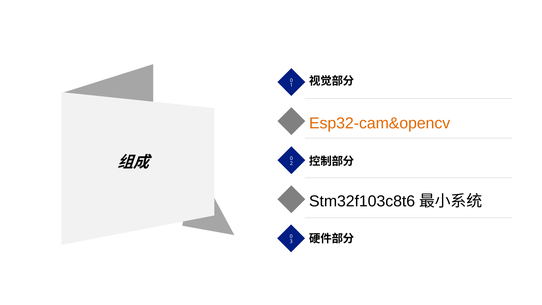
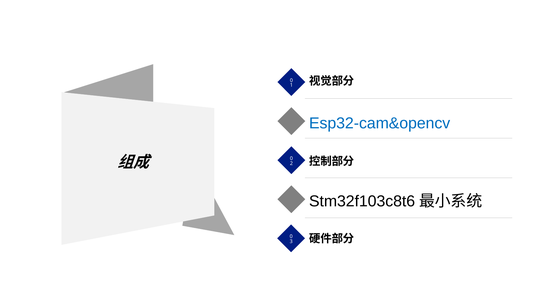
Esp32-cam&opencv colour: orange -> blue (380, 123)
